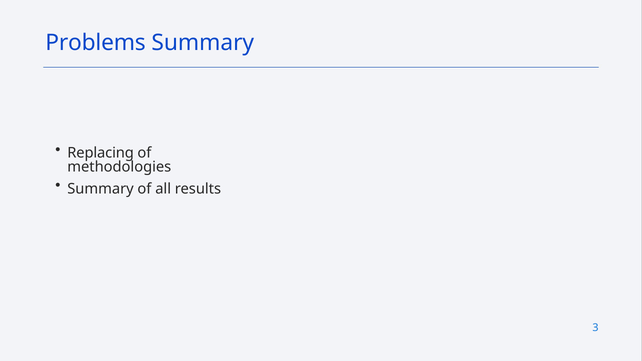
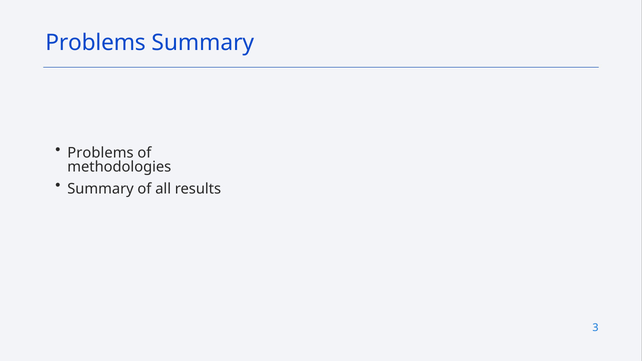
Replacing: Replacing -> Problems (101, 153)
